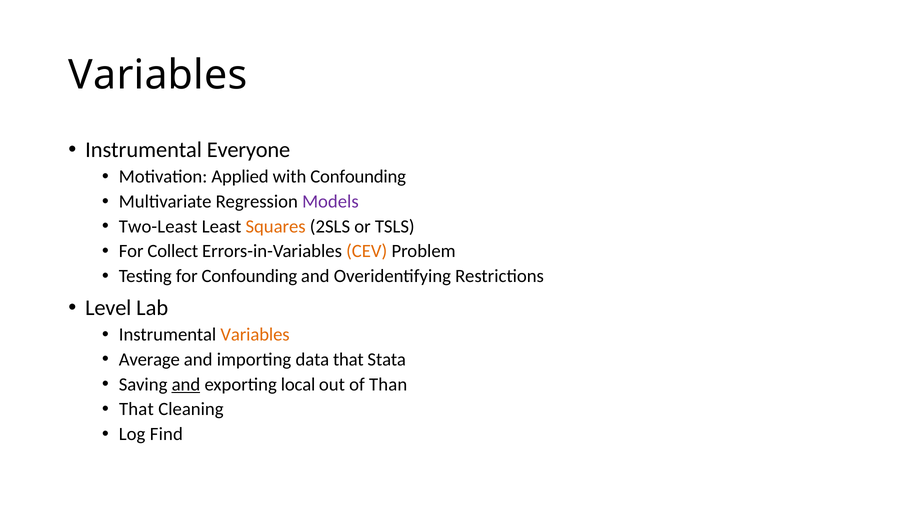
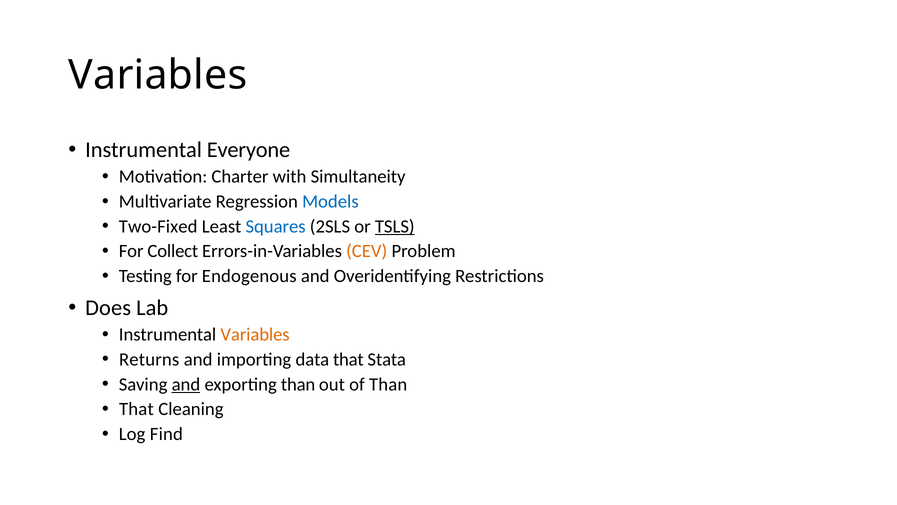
Applied: Applied -> Charter (240, 177)
with Confounding: Confounding -> Simultaneity (358, 177)
Models colour: purple -> blue (330, 201)
Two-Least: Two-Least -> Two-Fixed (158, 226)
Squares colour: orange -> blue (276, 226)
TSLS underline: none -> present (395, 226)
for Confounding: Confounding -> Endogenous (249, 276)
Level: Level -> Does (108, 307)
Average: Average -> Returns (149, 359)
exporting local: local -> than (298, 384)
